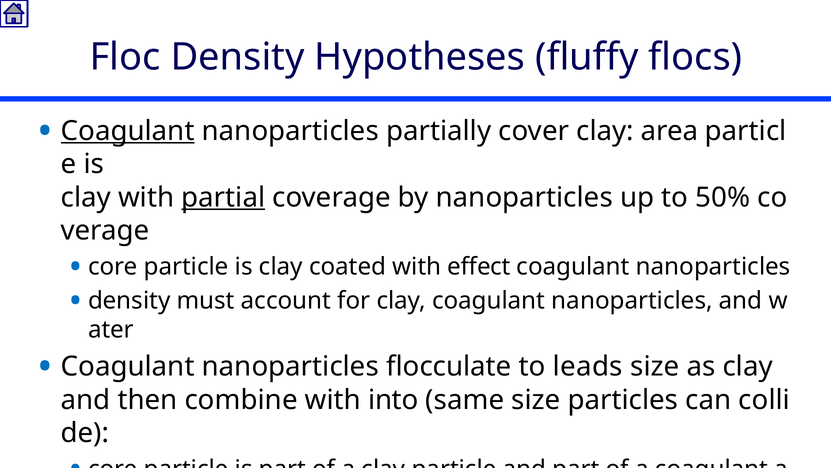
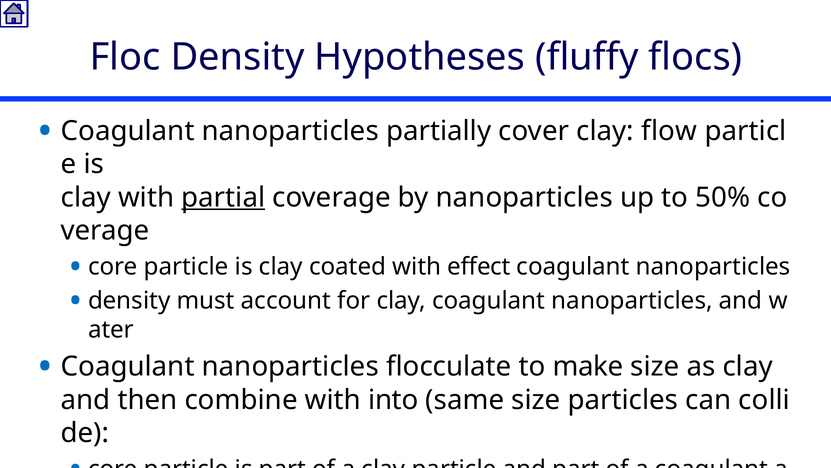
Coagulant underline: present -> none (128, 131)
area: area -> flow (669, 131)
leads: leads -> make (588, 366)
